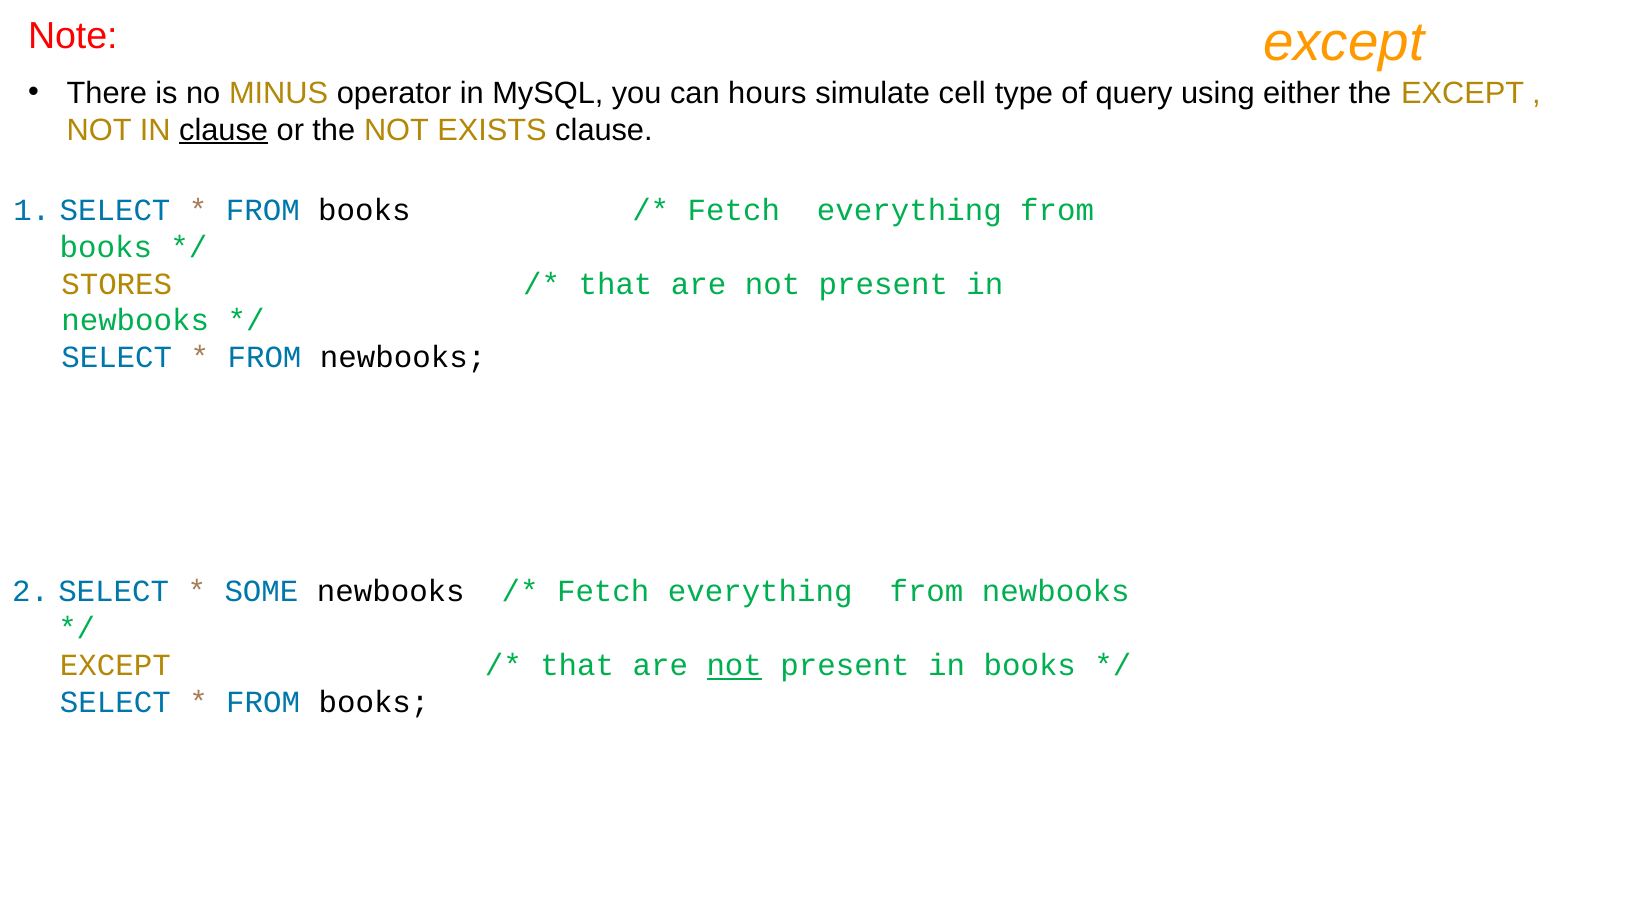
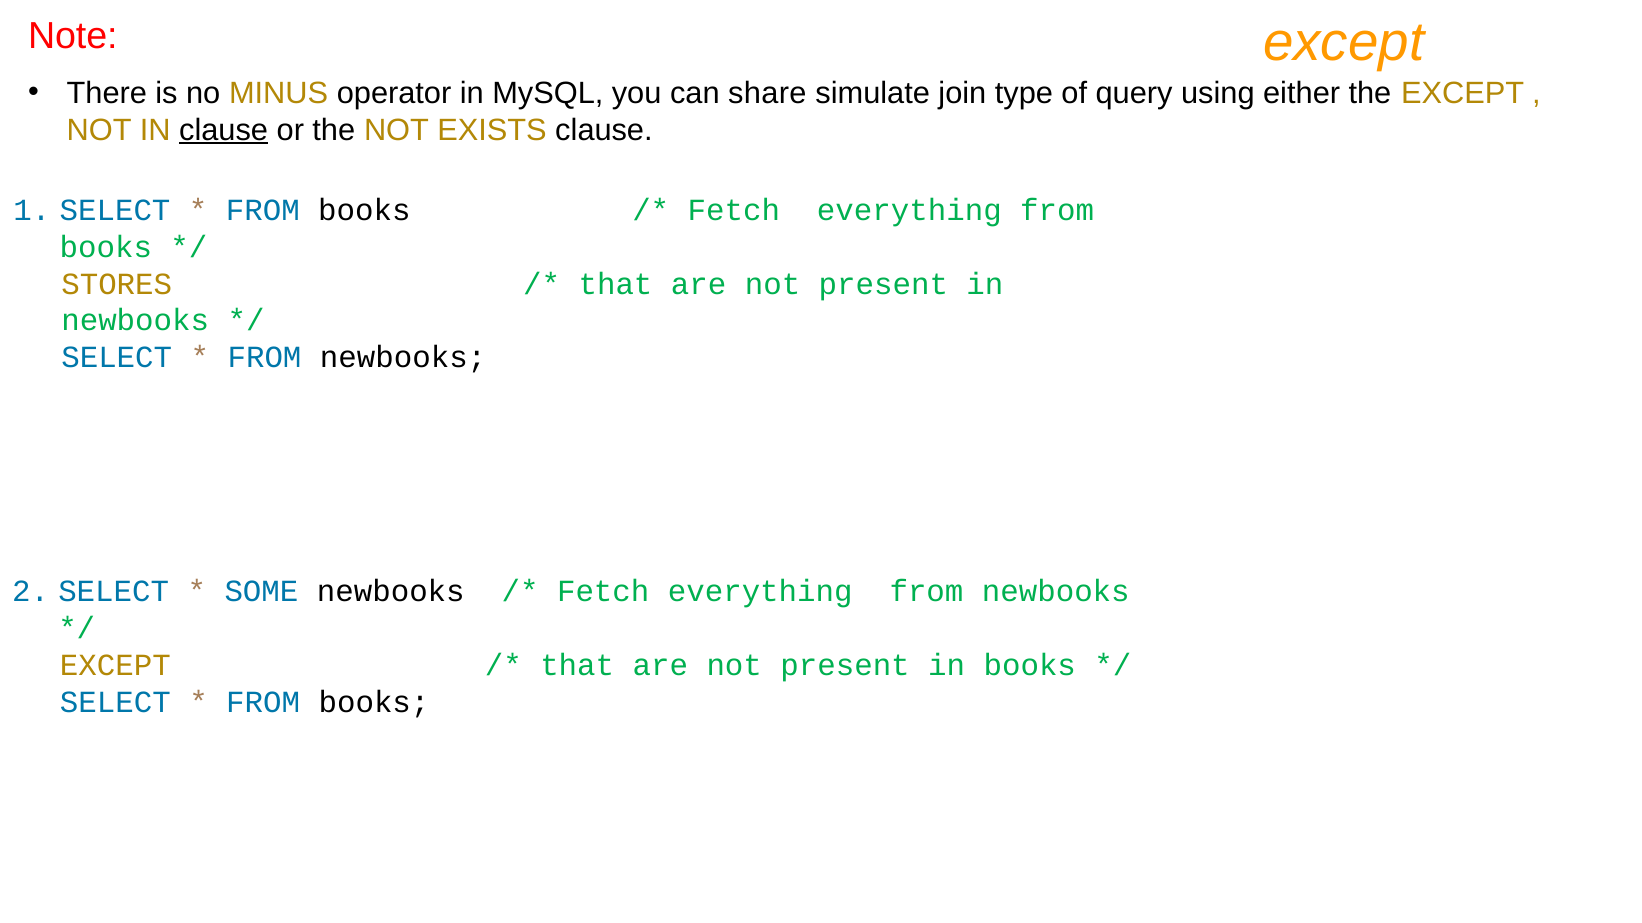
hours: hours -> share (767, 93)
cell: cell -> join (962, 93)
not underline: present -> none (734, 666)
